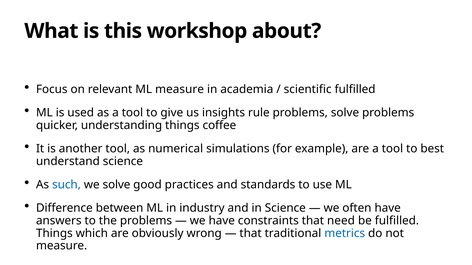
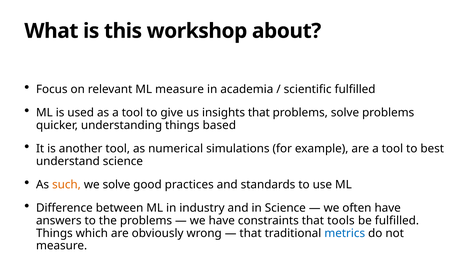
insights rule: rule -> that (259, 113)
coffee: coffee -> based (219, 125)
such colour: blue -> orange (66, 185)
need: need -> tools (341, 221)
